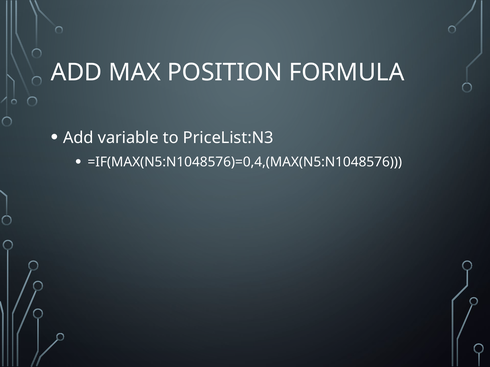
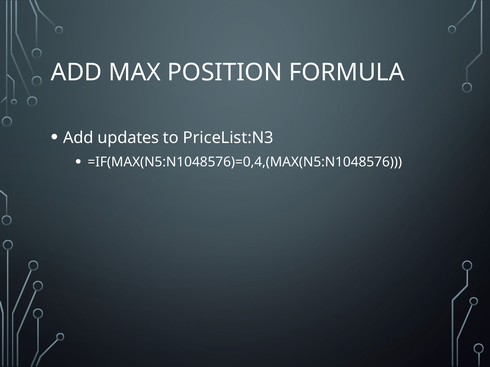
variable: variable -> updates (128, 138)
